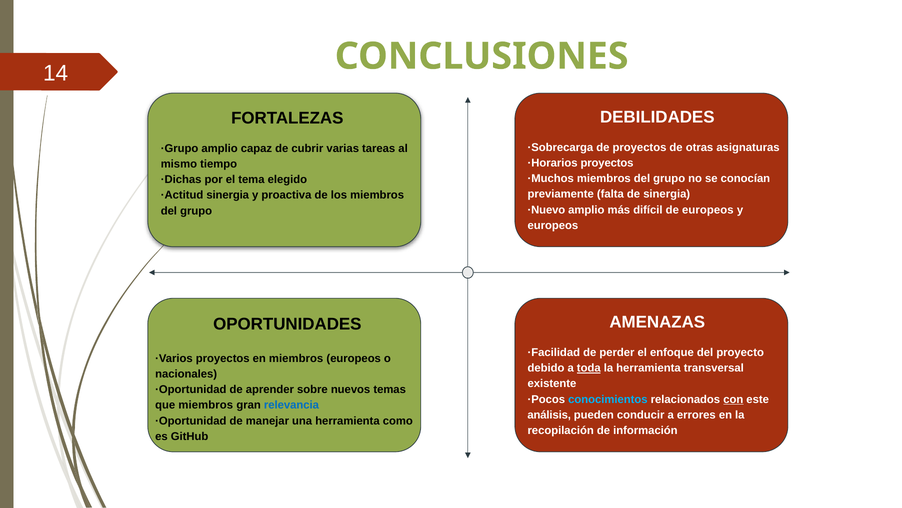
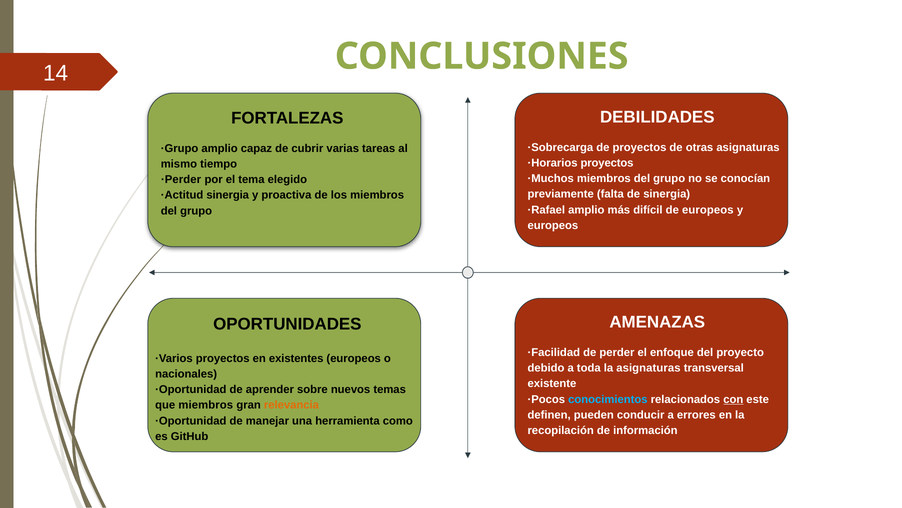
·Dichas: ·Dichas -> ·Perder (181, 179)
·Nuevo: ·Nuevo -> ·Rafael (546, 210)
en miembros: miembros -> existentes (296, 358)
toda underline: present -> none (589, 368)
la herramienta: herramienta -> asignaturas (648, 368)
relevancia colour: blue -> orange (291, 405)
análisis: análisis -> definen (549, 414)
